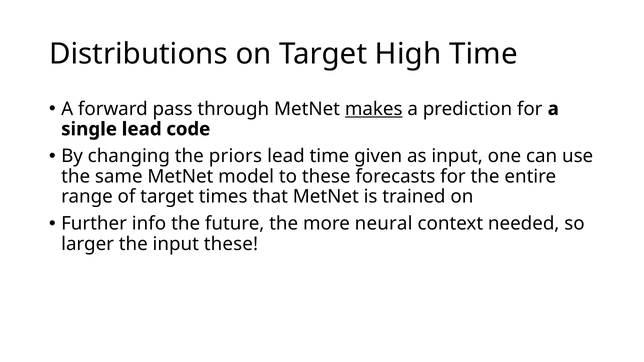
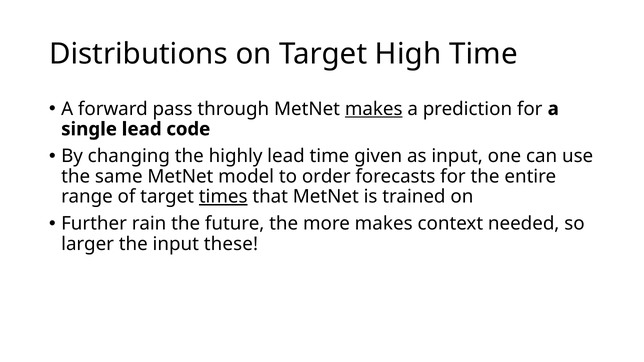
priors: priors -> highly (236, 156)
to these: these -> order (326, 176)
times underline: none -> present (223, 197)
info: info -> rain (149, 224)
more neural: neural -> makes (384, 224)
